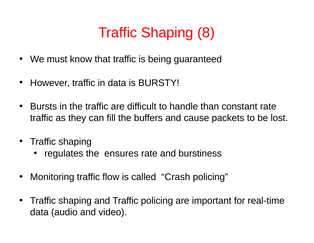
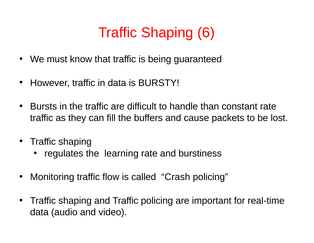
8: 8 -> 6 (206, 33)
ensures: ensures -> learning (121, 153)
